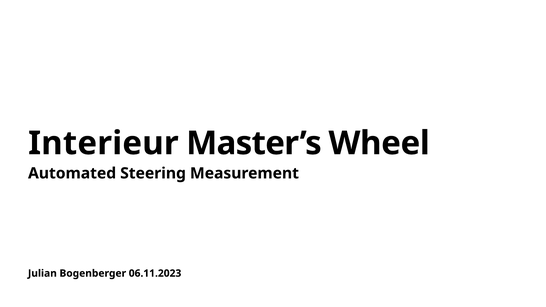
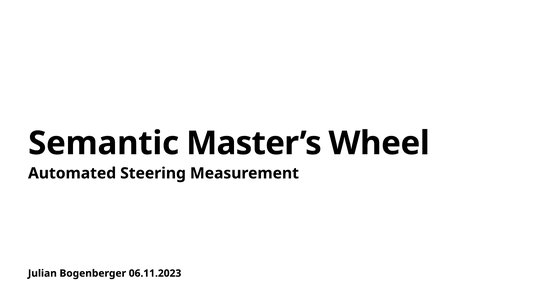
Interieur: Interieur -> Semantic (104, 143)
